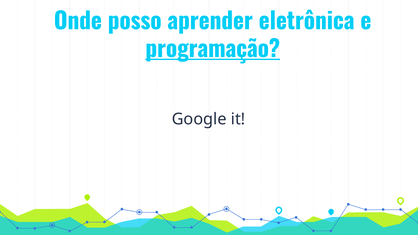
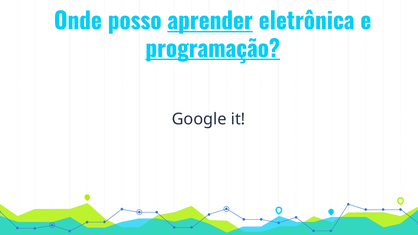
aprender underline: none -> present (210, 22)
